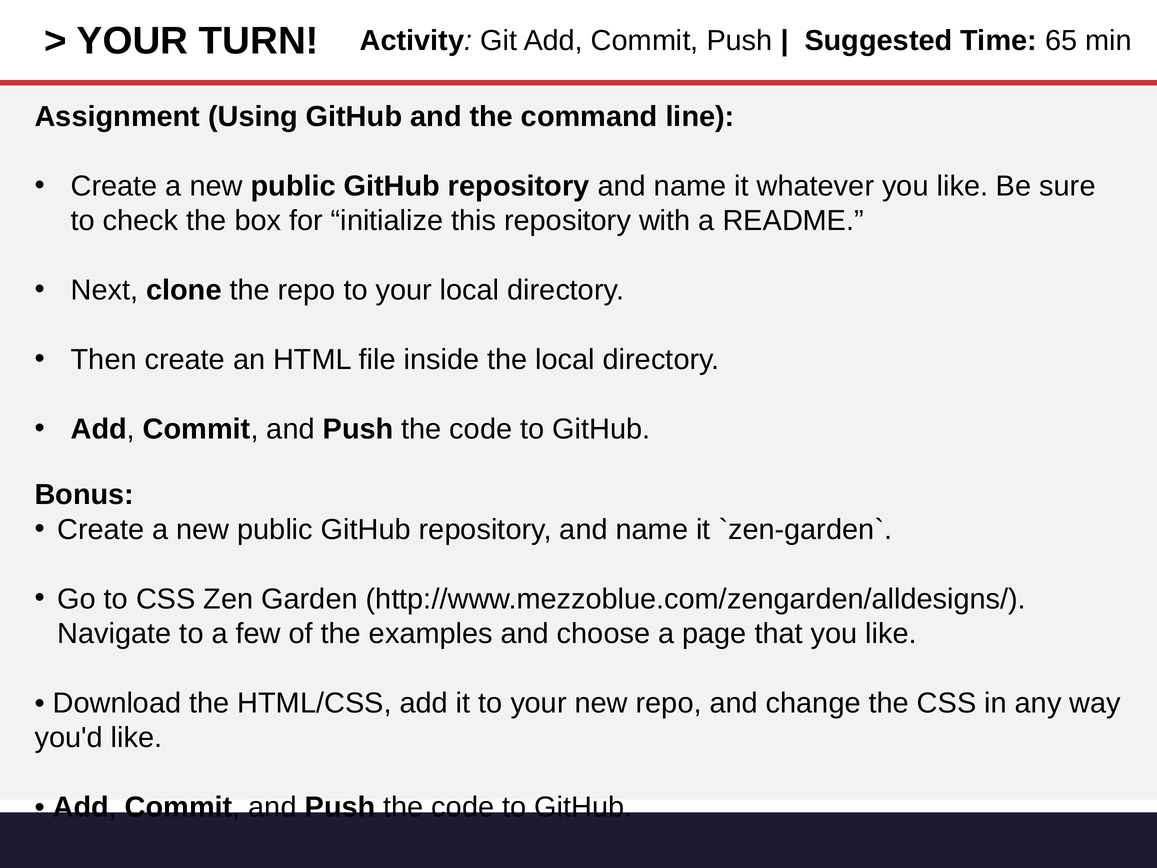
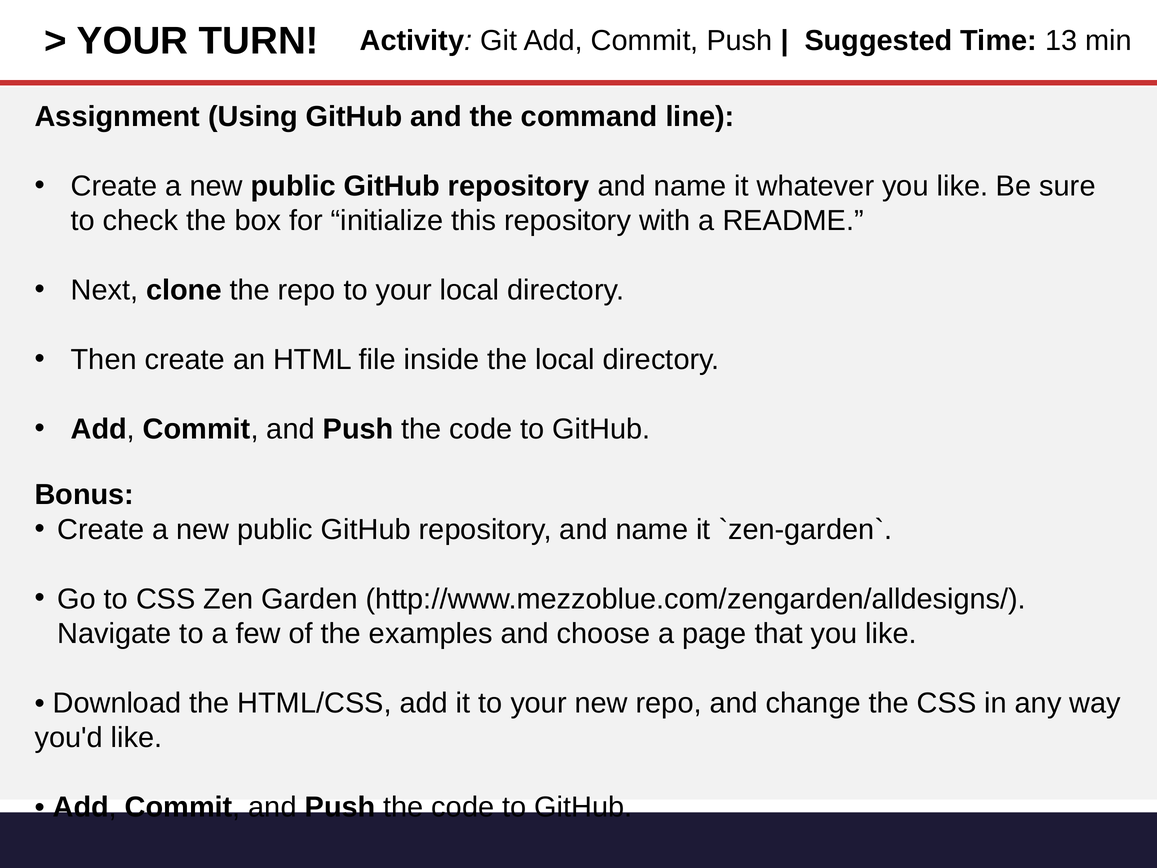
65: 65 -> 13 (1061, 41)
